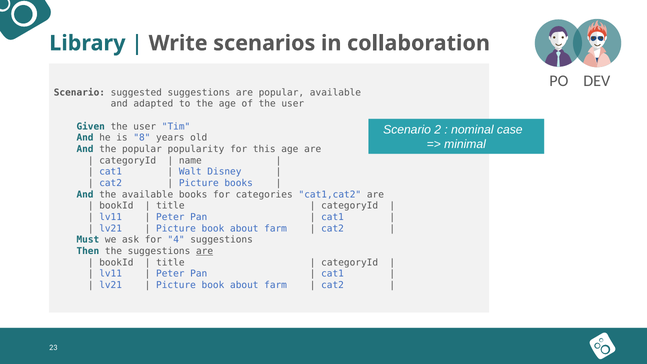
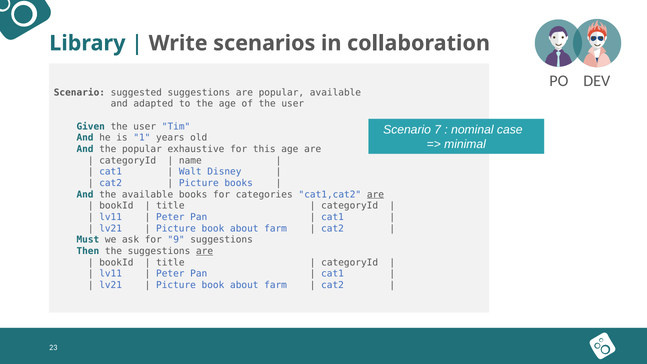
2: 2 -> 7 (438, 130)
8: 8 -> 1 (142, 138)
popularity: popularity -> exhaustive (196, 149)
are underline: none -> present (375, 194)
4: 4 -> 9 (176, 240)
